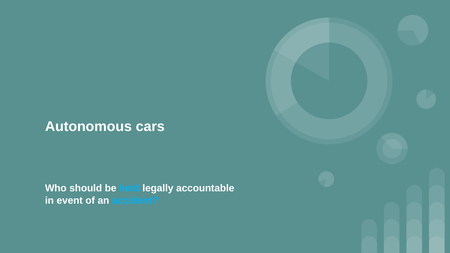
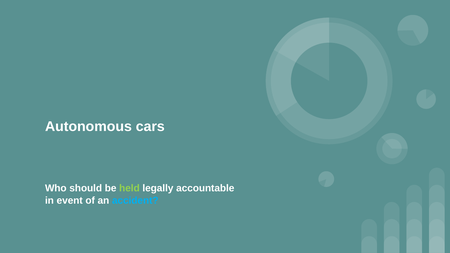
held colour: light blue -> light green (129, 188)
